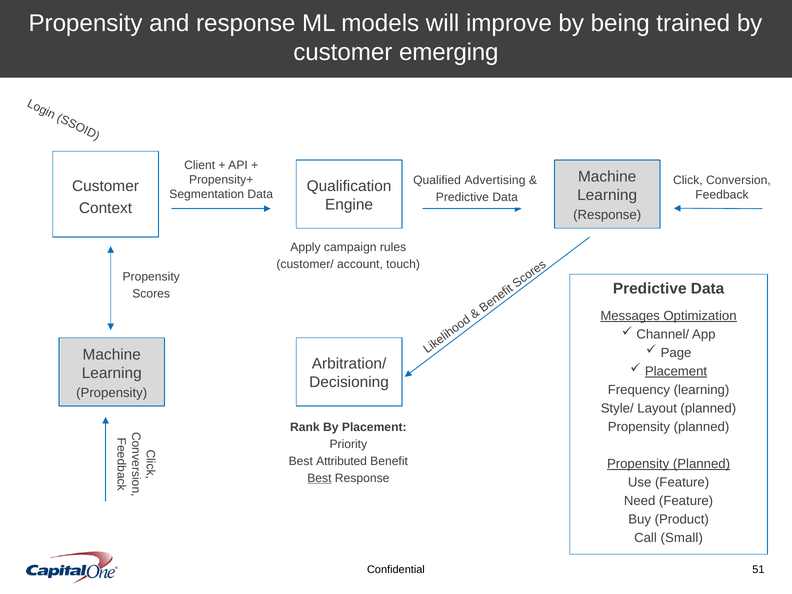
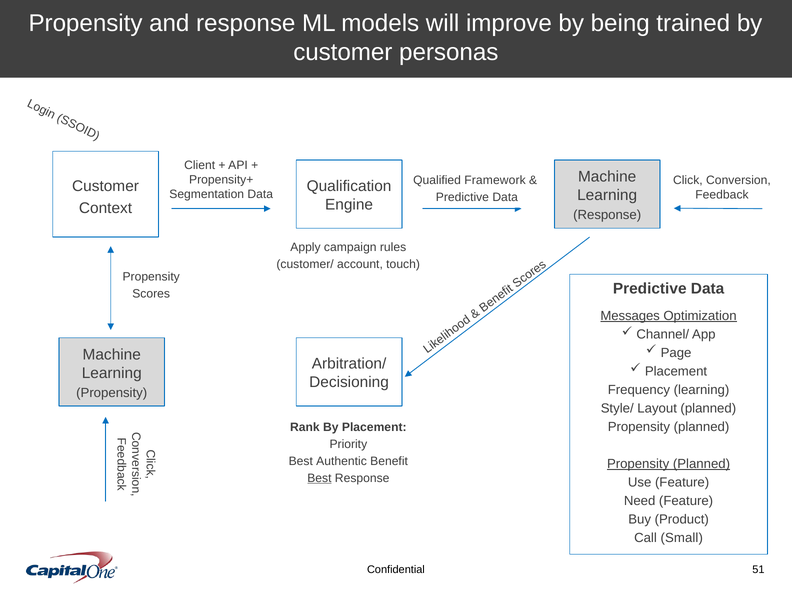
emerging: emerging -> personas (449, 52)
Advertising: Advertising -> Framework (495, 180)
Placement underline: present -> none (676, 371)
Attributed: Attributed -> Authentic (342, 461)
